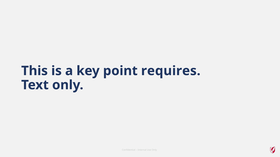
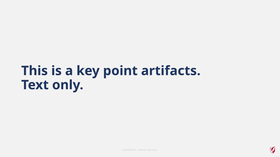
requires: requires -> artifacts (171, 71)
